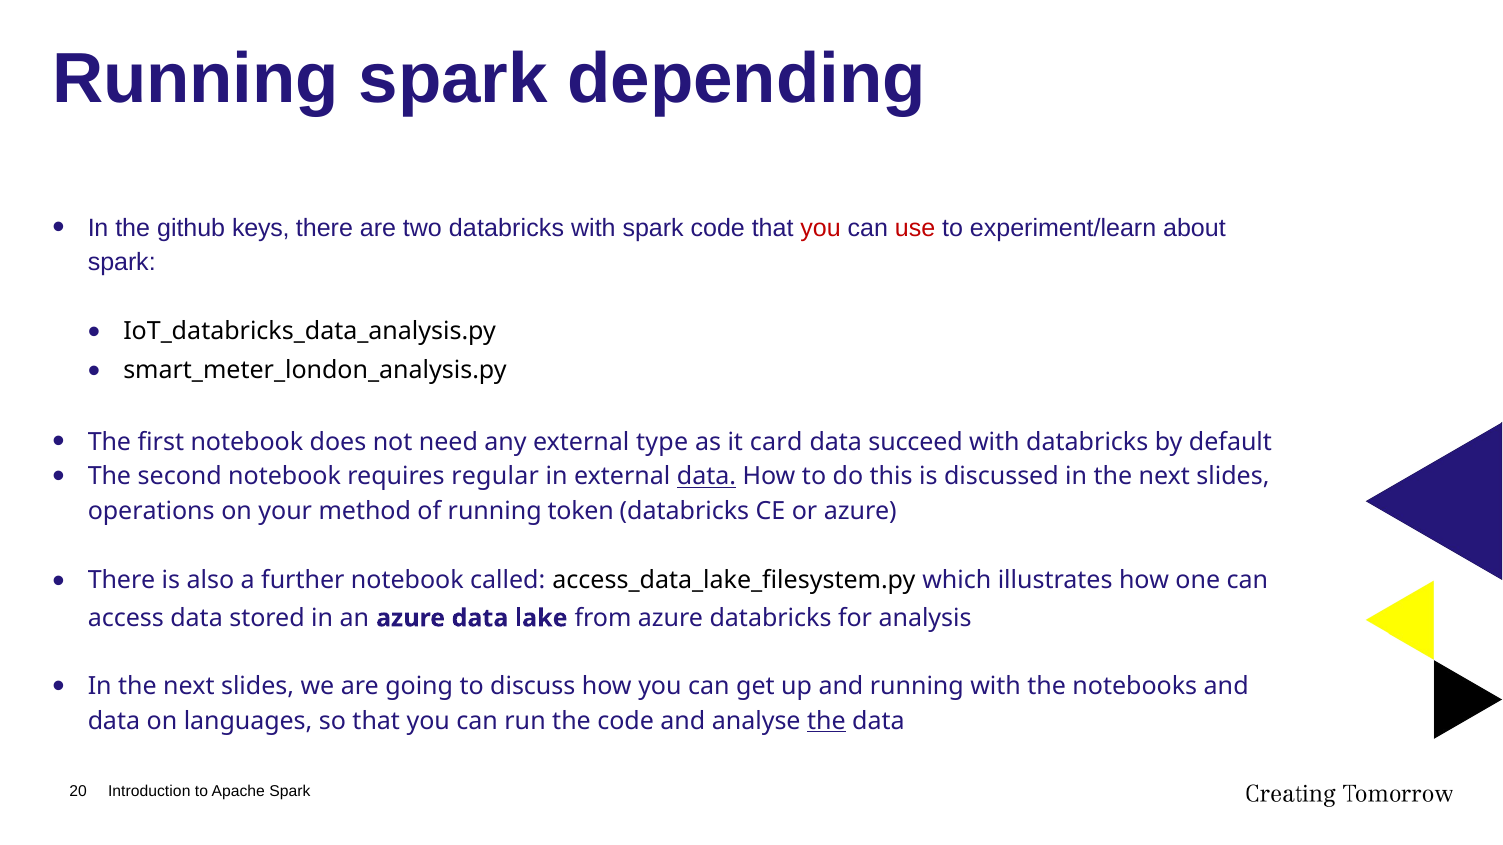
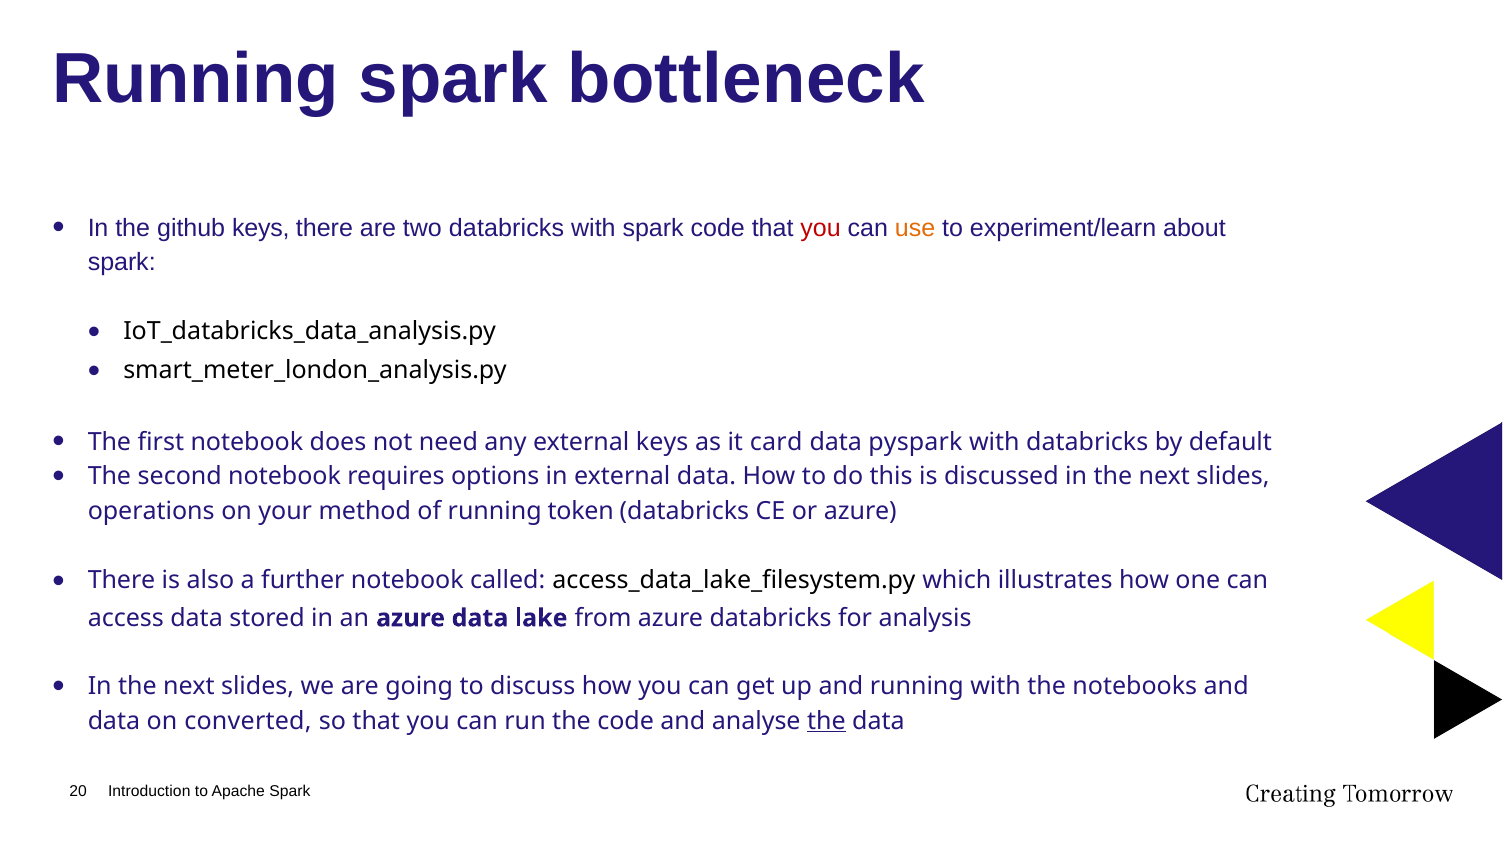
depending: depending -> bottleneck (746, 79)
use colour: red -> orange (915, 228)
external type: type -> keys (662, 443)
succeed: succeed -> pyspark (915, 443)
regular: regular -> options (495, 477)
data underline: present -> none (707, 477)
languages: languages -> converted (248, 721)
